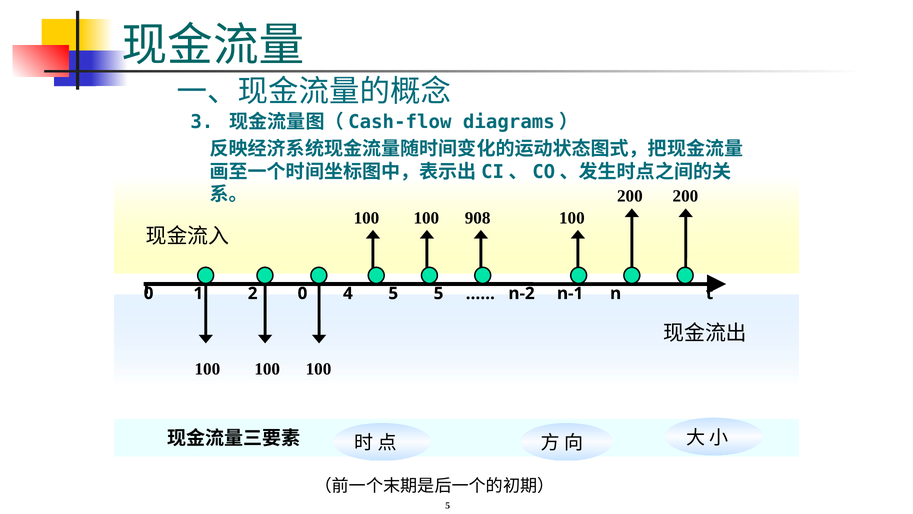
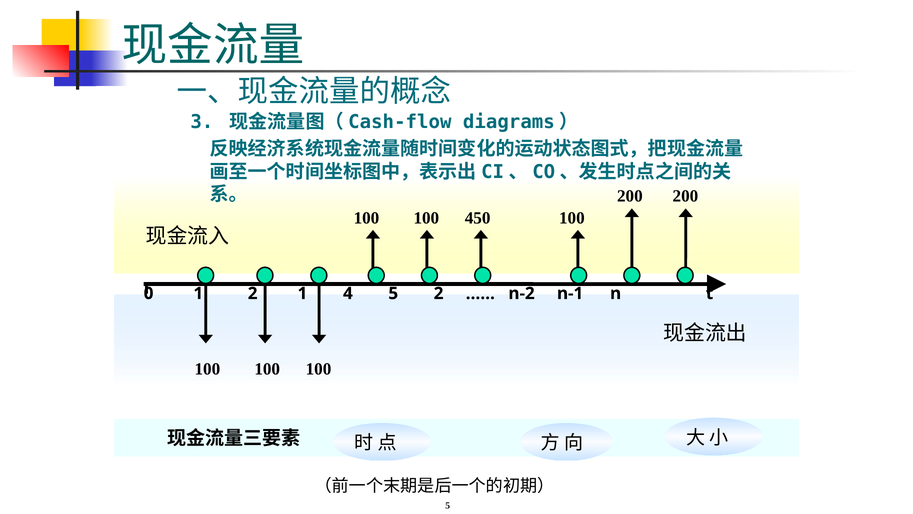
908: 908 -> 450 (478, 218)
2 0: 0 -> 1 (302, 293)
5 5: 5 -> 2 (439, 293)
